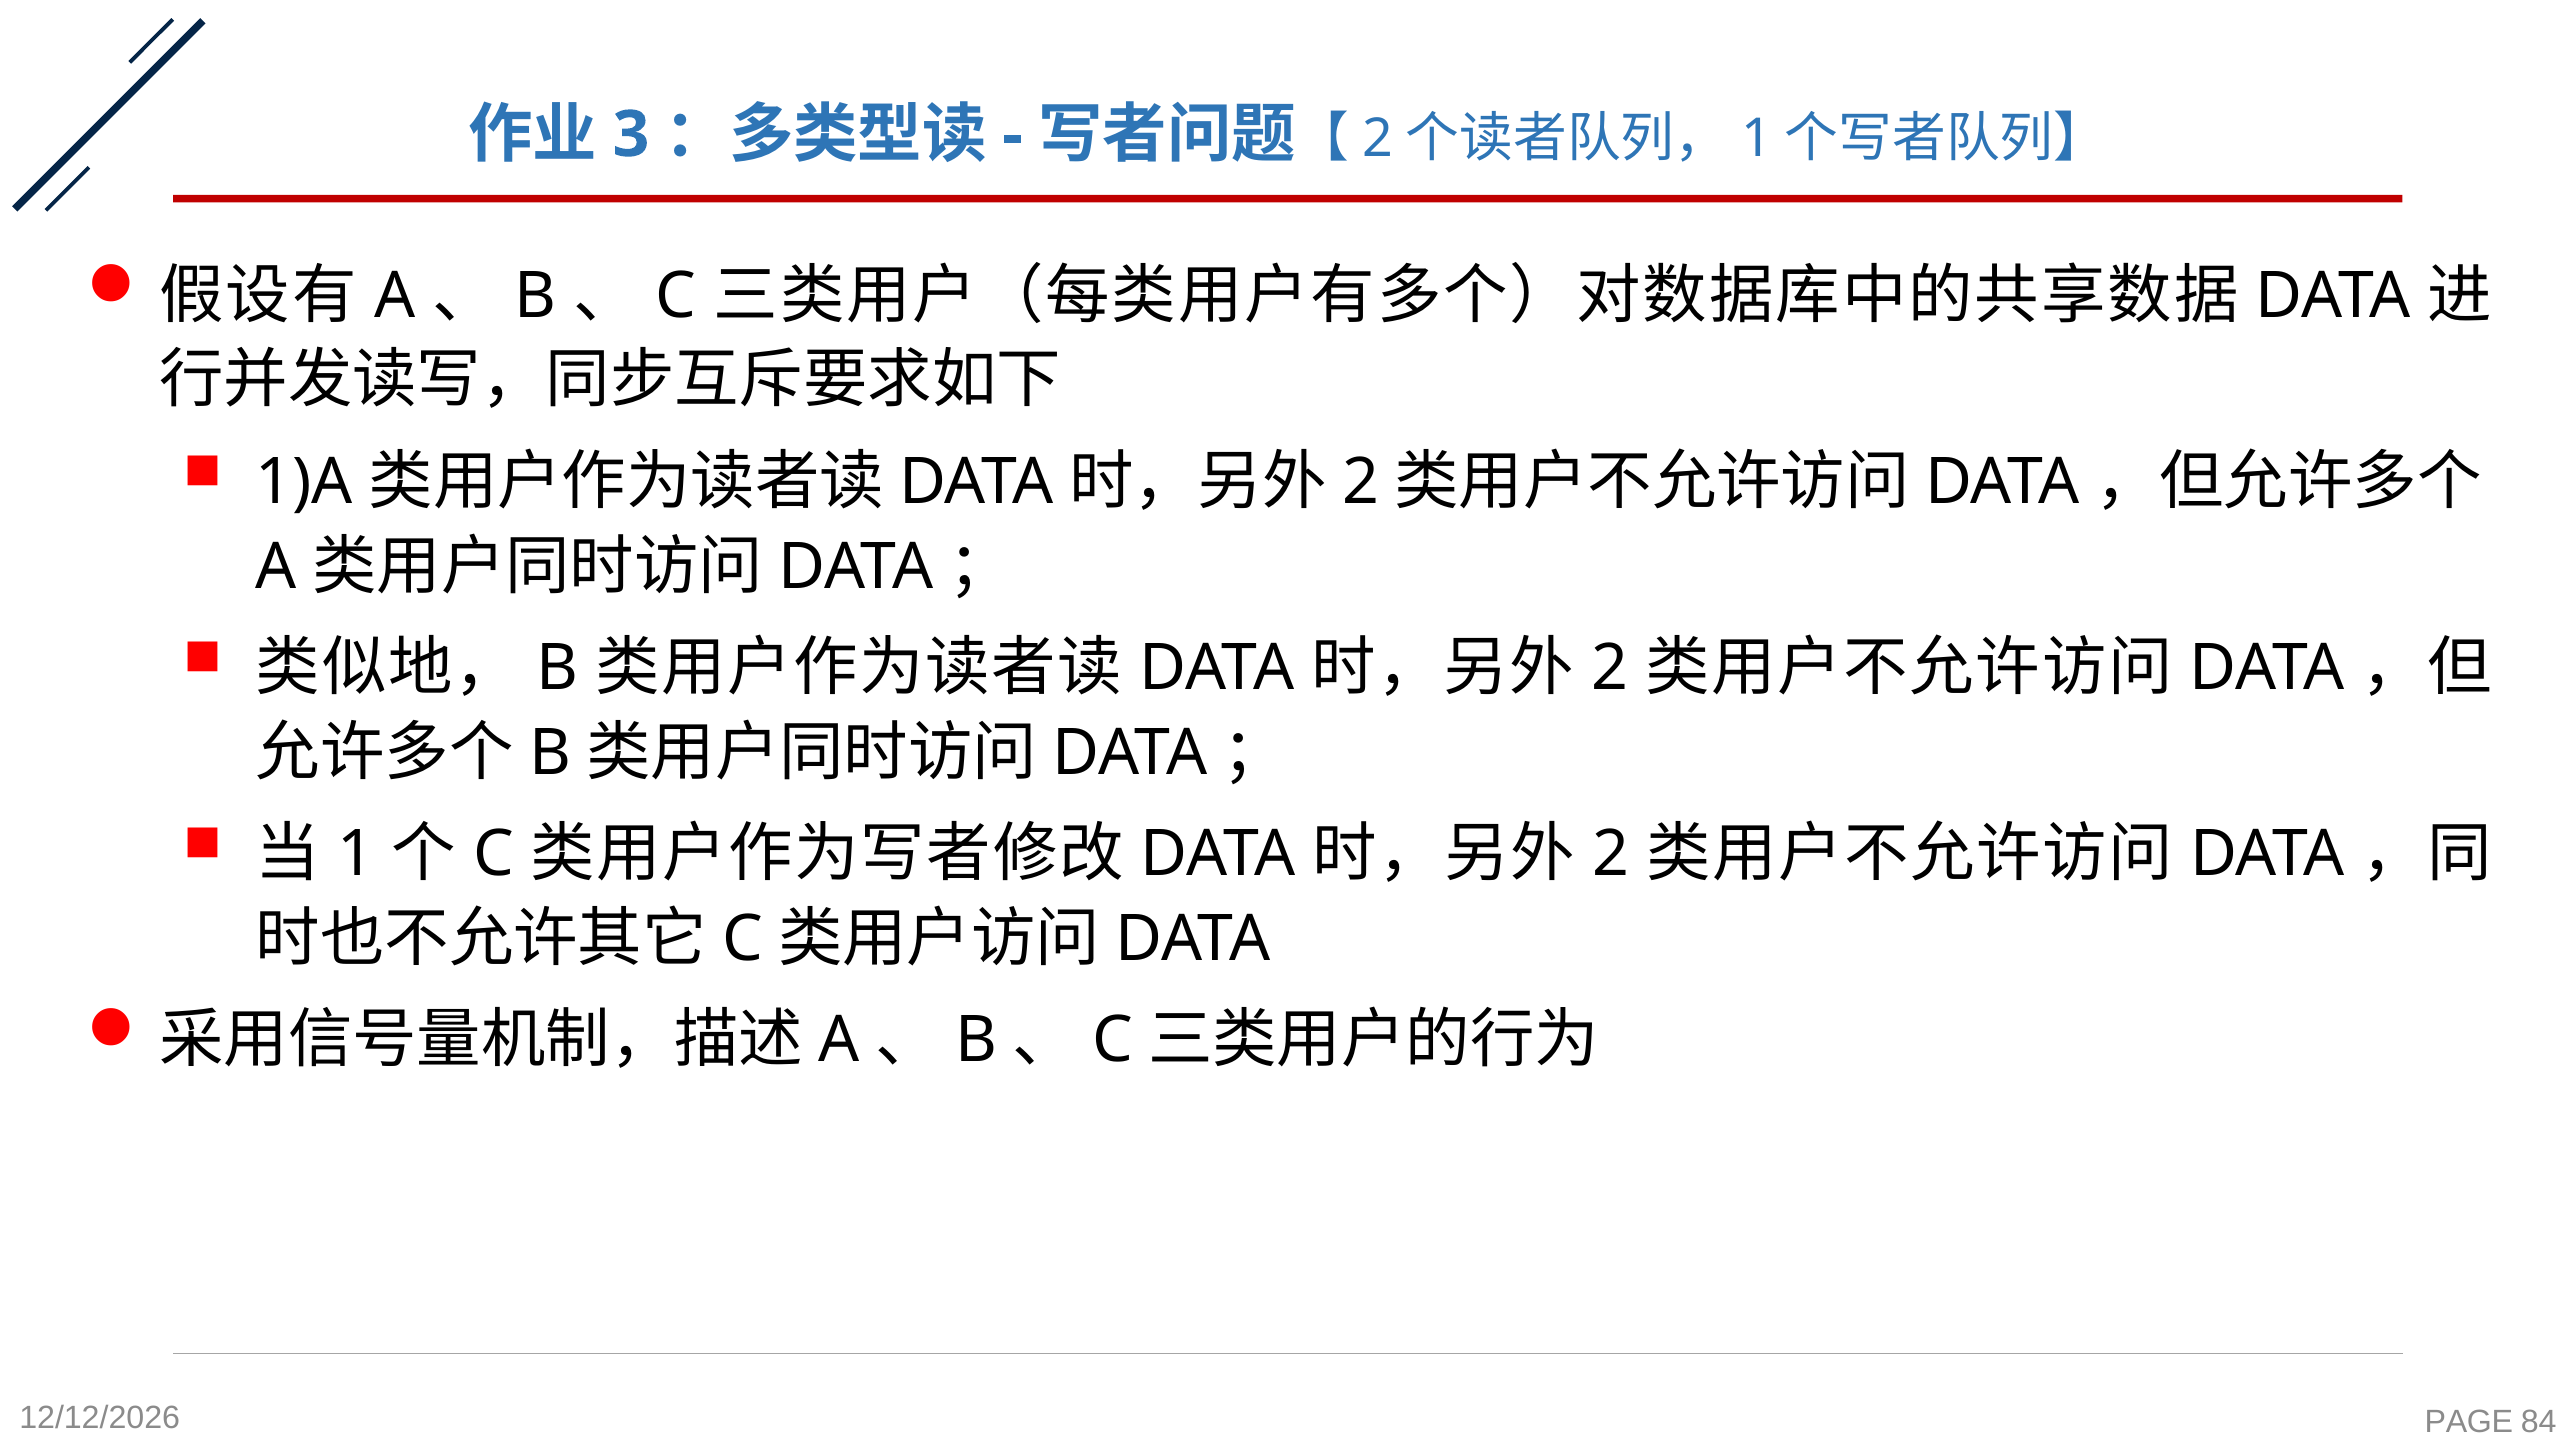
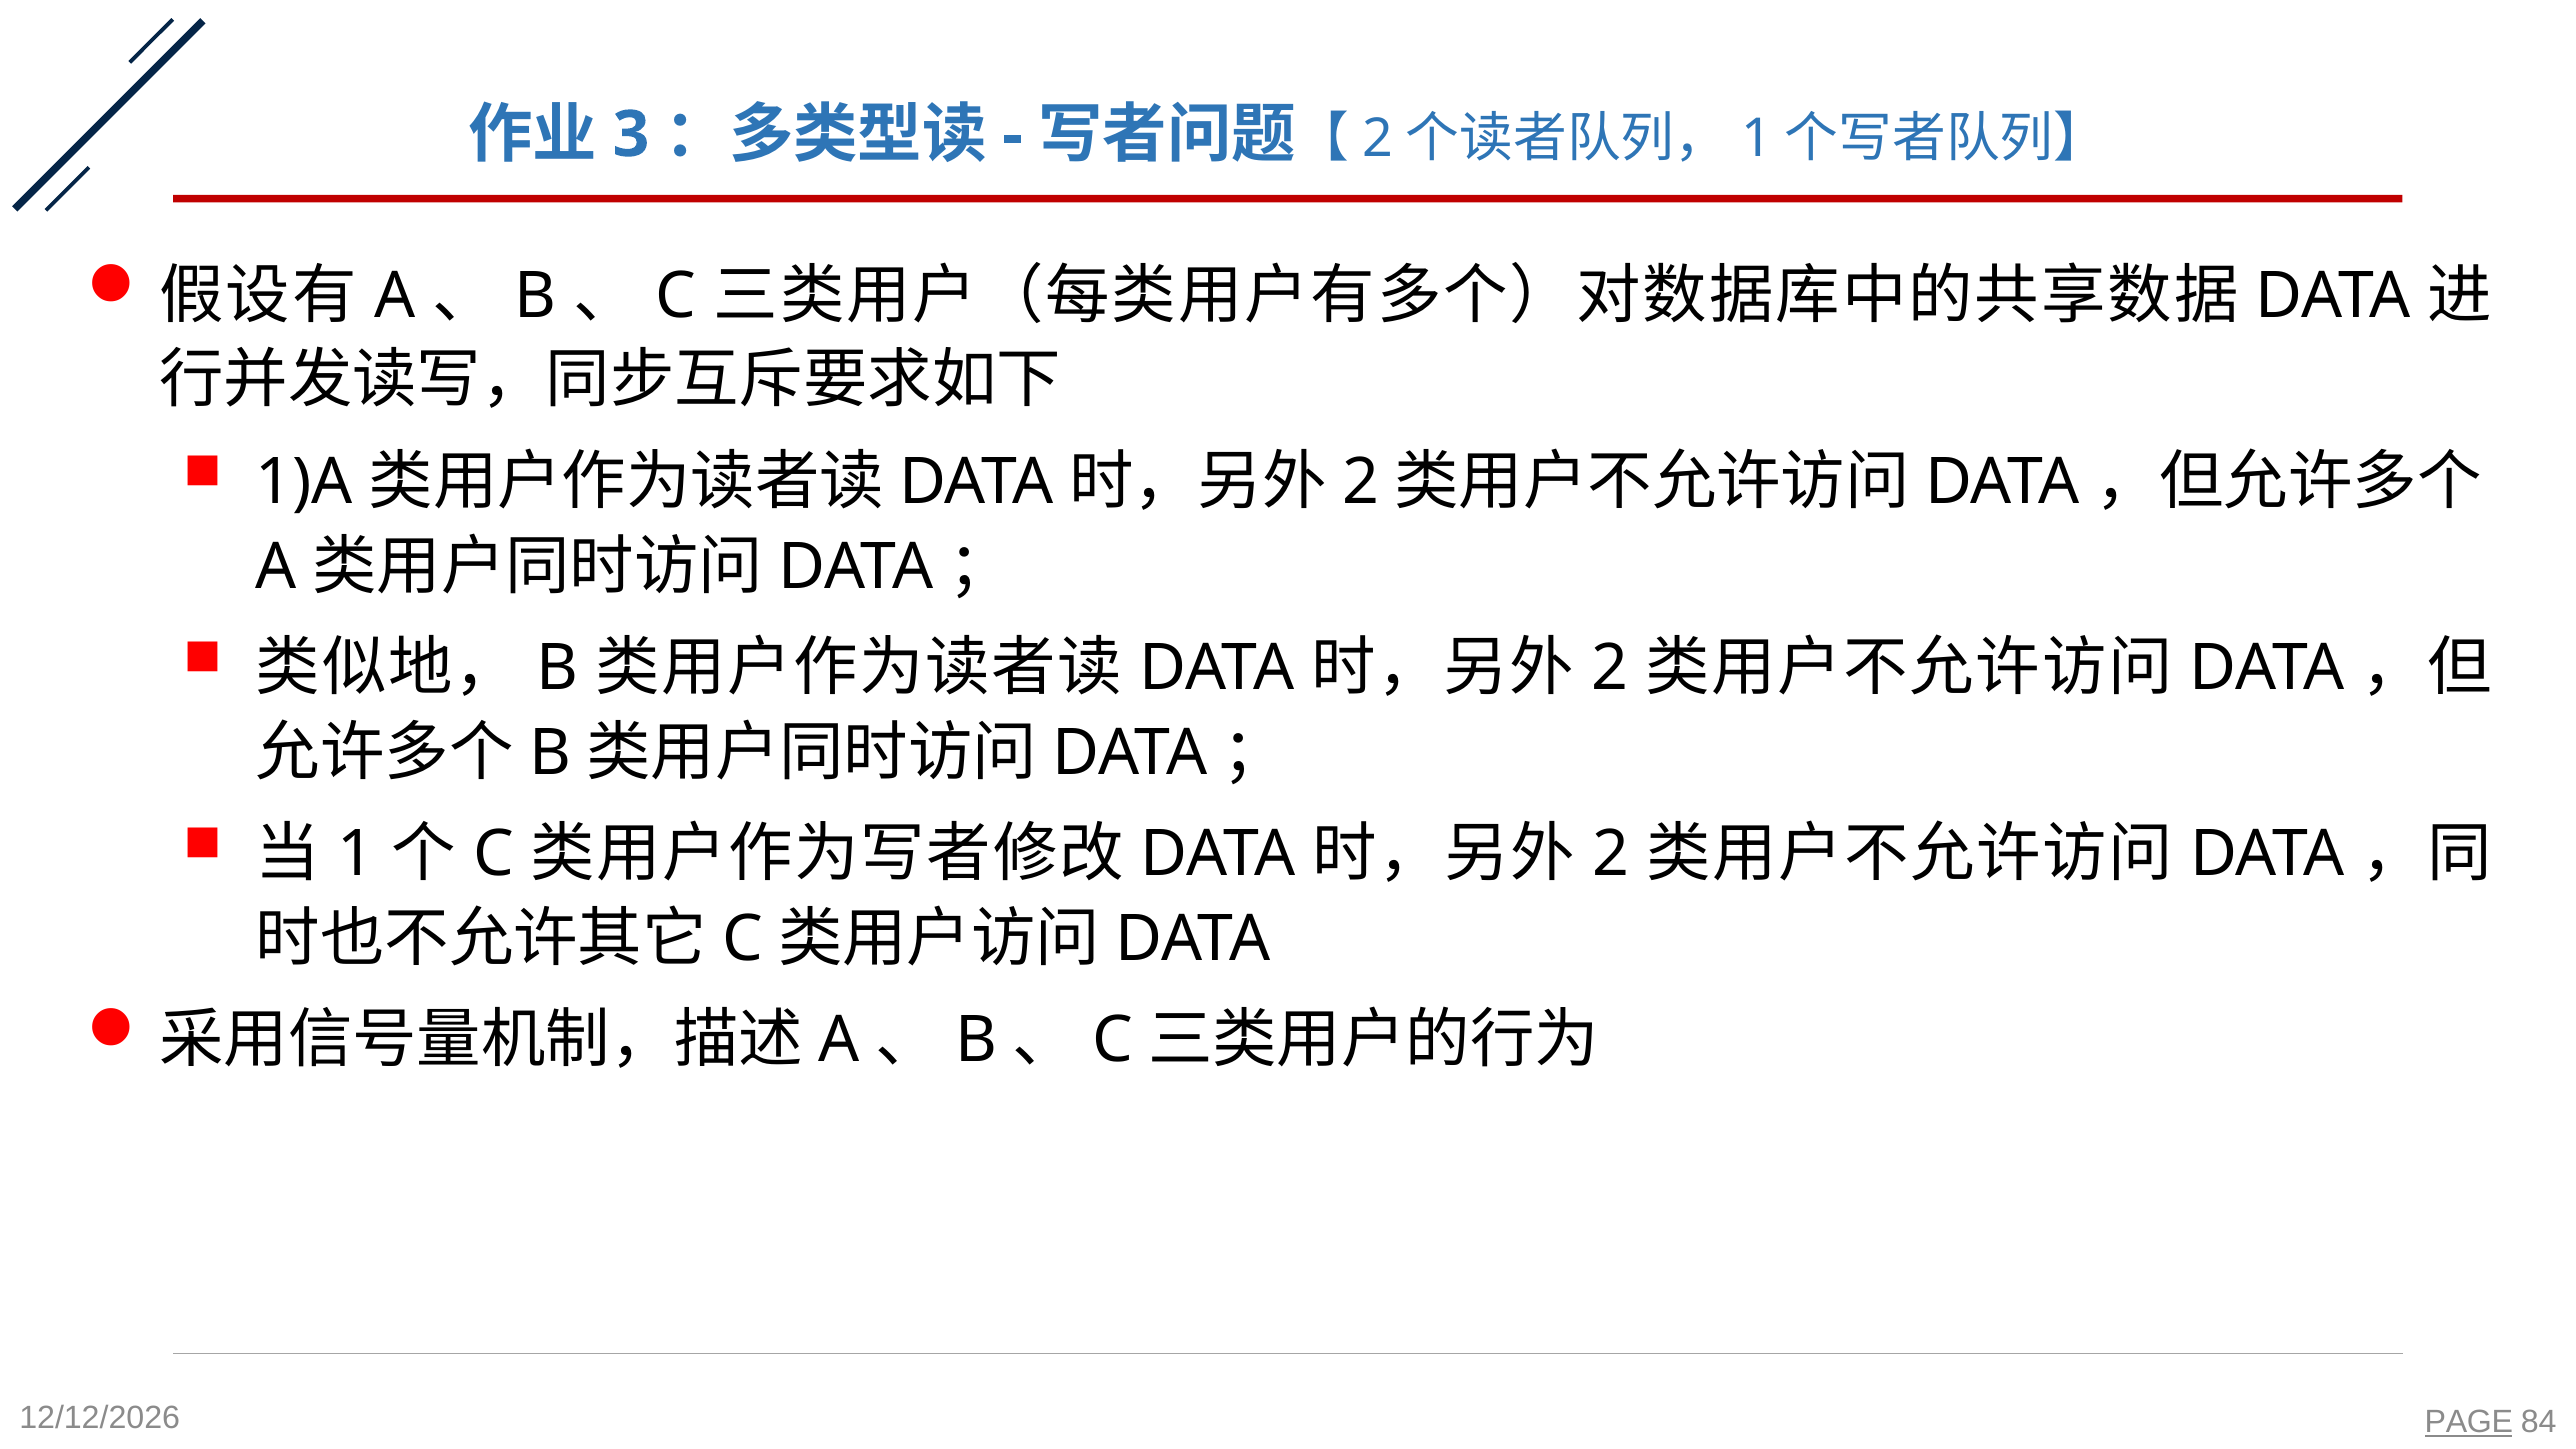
PAGE underline: none -> present (2469, 1422)
